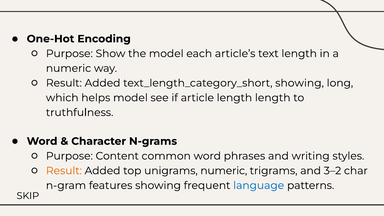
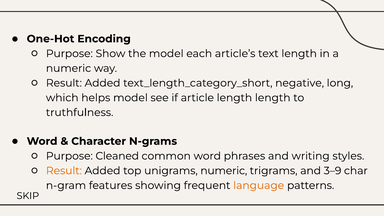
text_length_category_short showing: showing -> negative (300, 83)
Content: Content -> Cleaned (117, 156)
3–2: 3–2 -> 3–9 (333, 171)
language colour: blue -> orange (259, 185)
